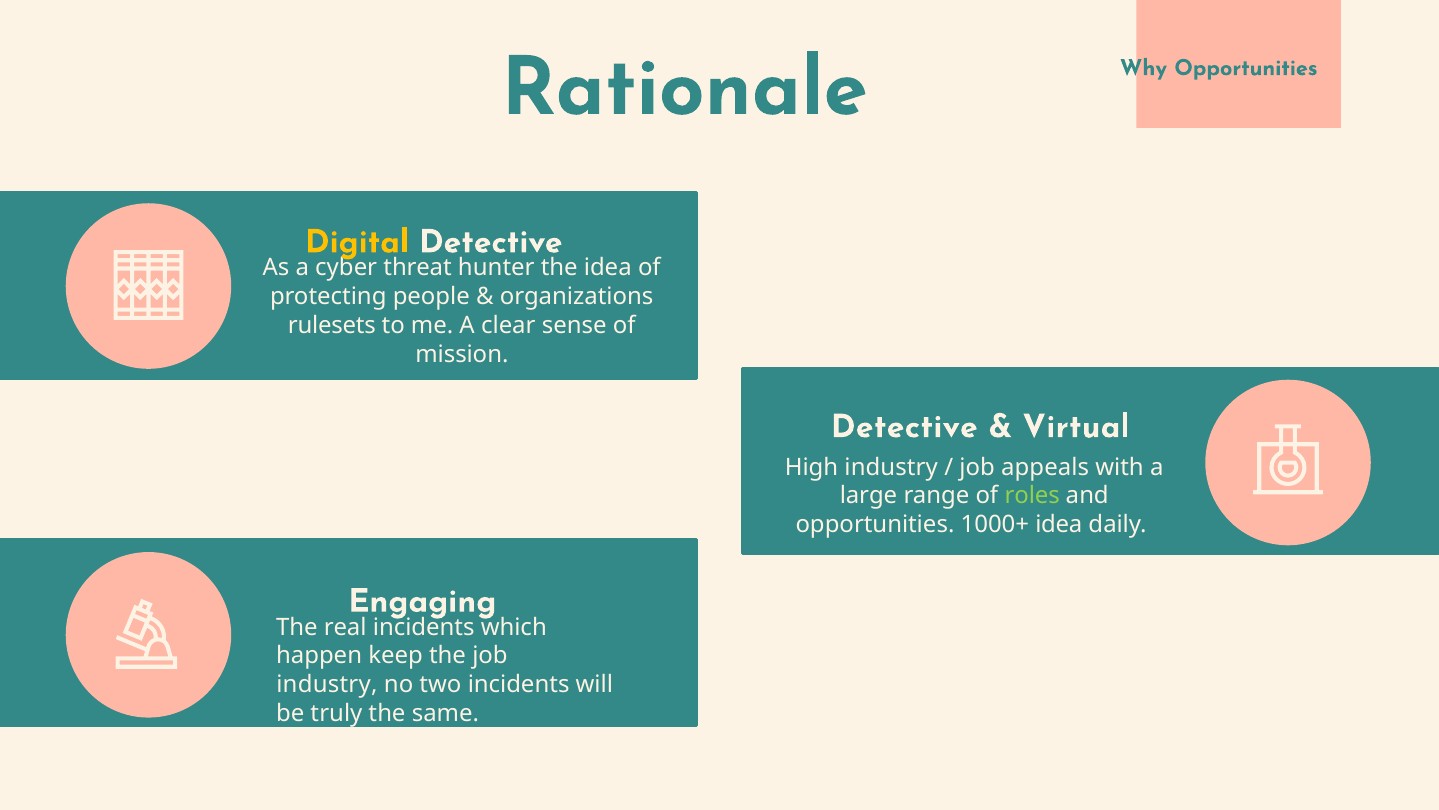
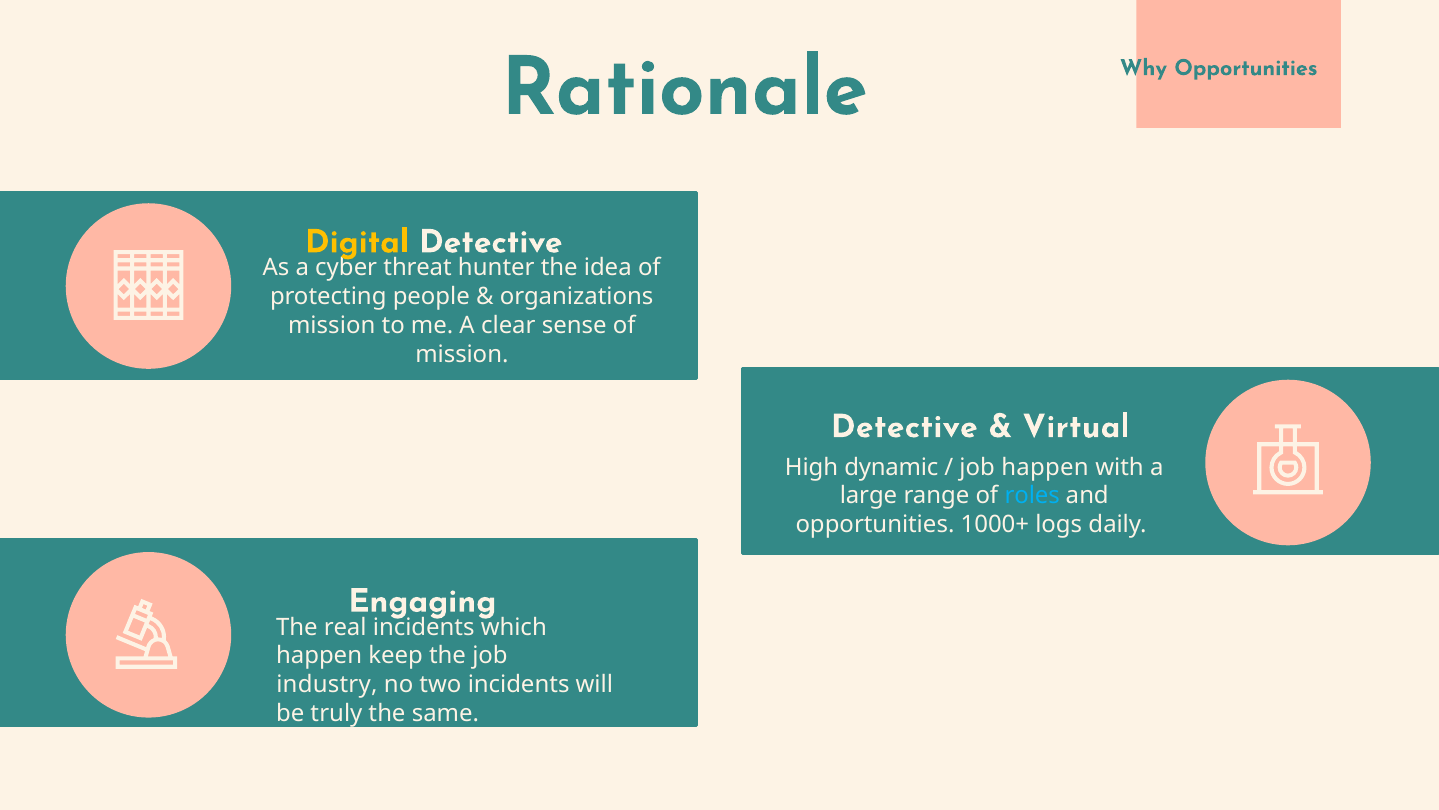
rulesets: rulesets -> mission (332, 325)
High industry: industry -> dynamic (891, 467)
job appeals: appeals -> happen (1045, 467)
roles colour: light green -> light blue (1032, 496)
1000+ idea: idea -> logs (1059, 524)
